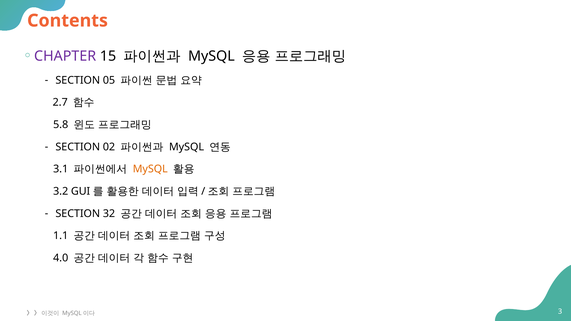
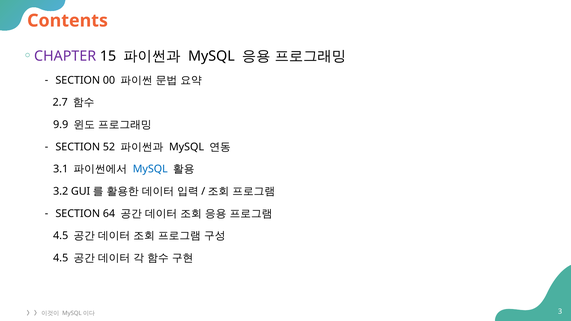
05: 05 -> 00 (109, 80)
5.8: 5.8 -> 9.9 (61, 125)
02: 02 -> 52 (109, 147)
MySQL colour: orange -> blue (150, 169)
32: 32 -> 64 (109, 214)
1.1: 1.1 -> 4.5 (61, 236)
4.0: 4.0 -> 4.5 (61, 258)
